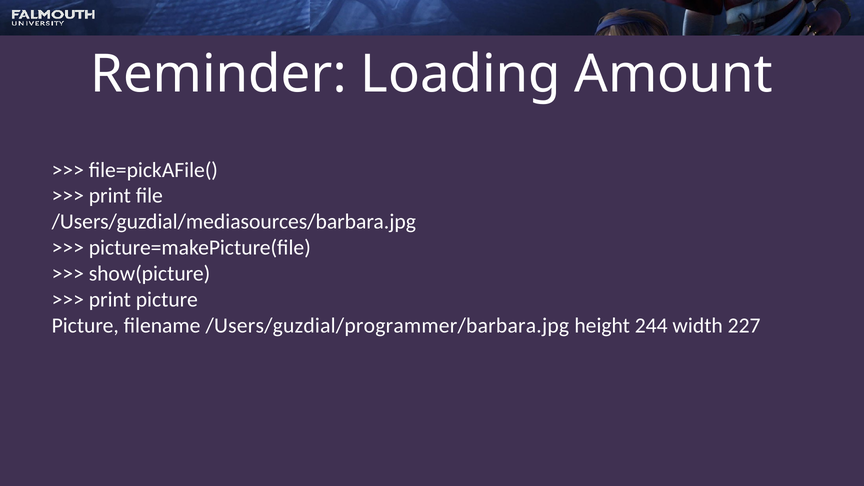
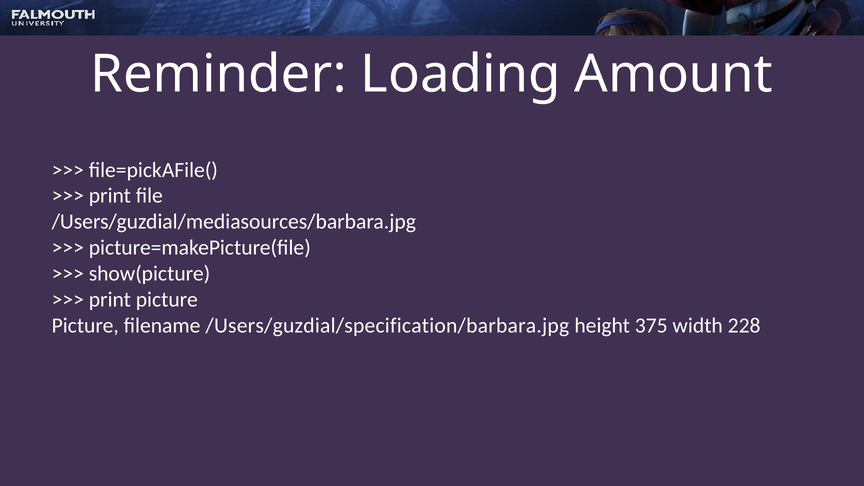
/Users/guzdial/programmer/barbara.jpg: /Users/guzdial/programmer/barbara.jpg -> /Users/guzdial/specification/barbara.jpg (387, 325)
244: 244 -> 375 (651, 325)
227: 227 -> 228 (744, 325)
